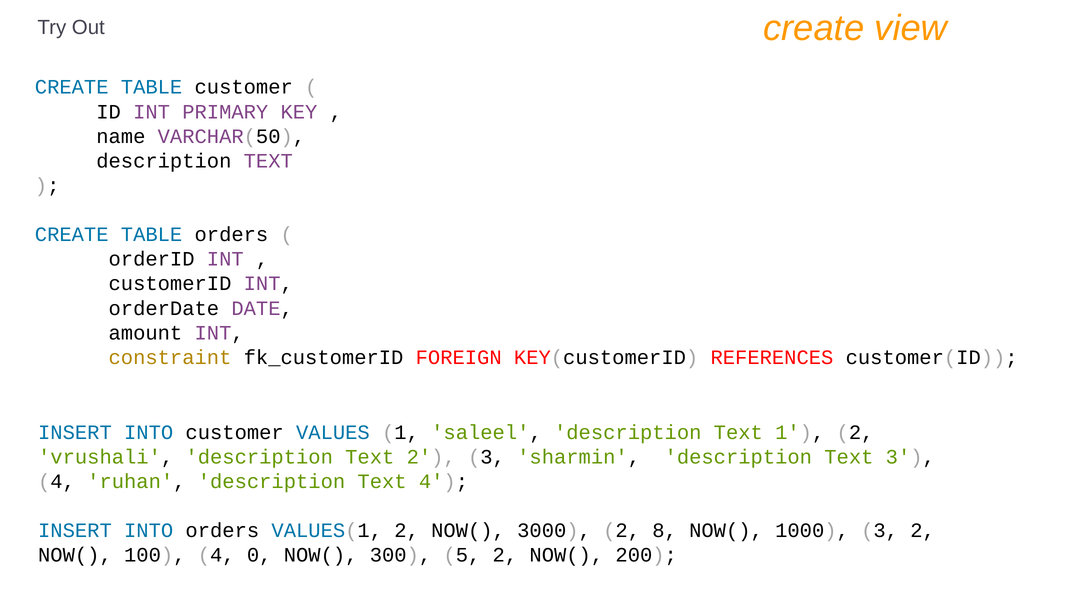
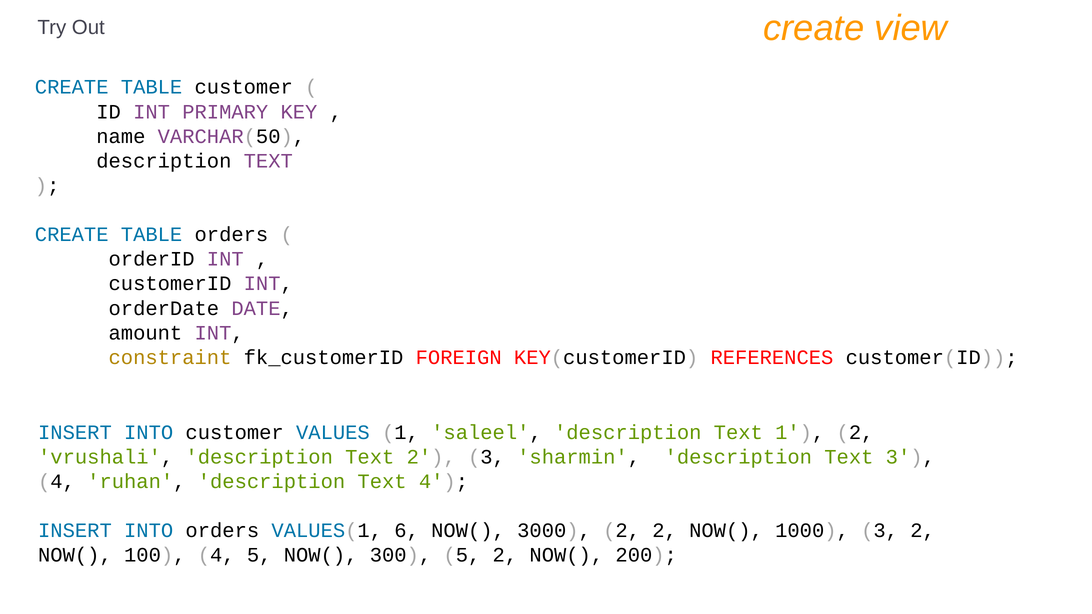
VALUES(1 2: 2 -> 6 (407, 531)
2 8: 8 -> 2 (665, 531)
4 0: 0 -> 5 (259, 555)
